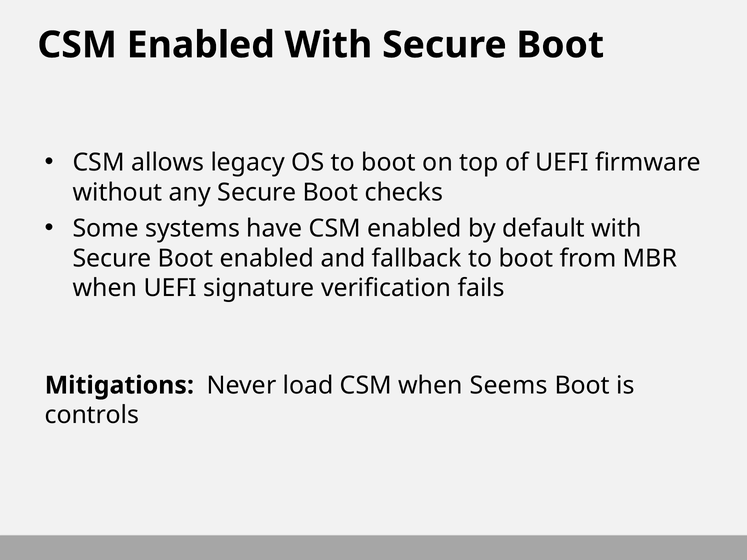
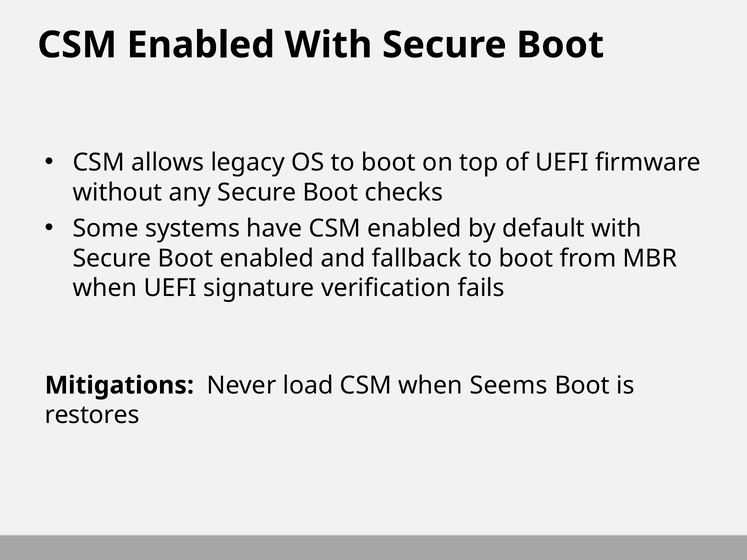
controls: controls -> restores (92, 415)
